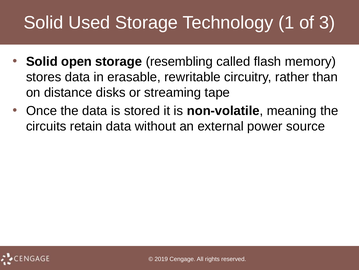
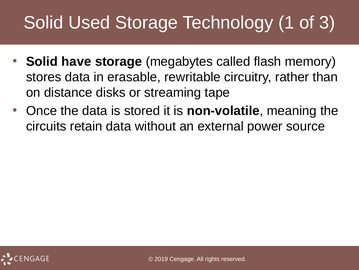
open: open -> have (76, 61)
resembling: resembling -> megabytes (179, 61)
